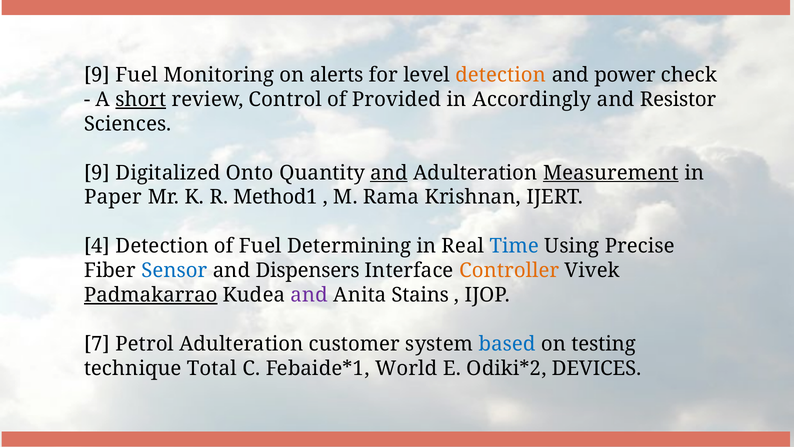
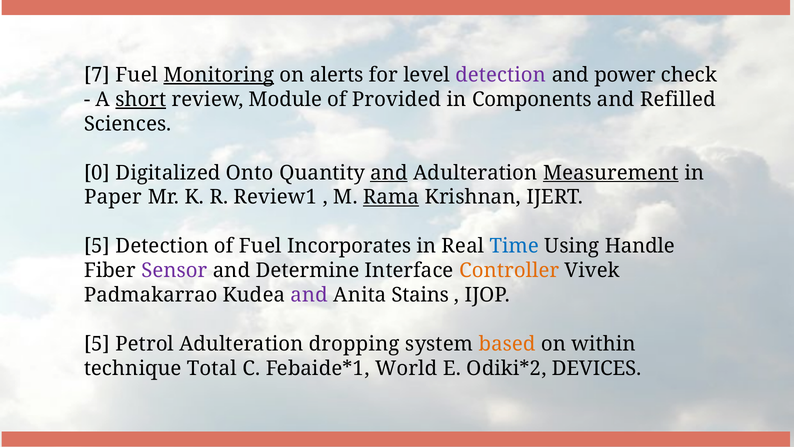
9: 9 -> 7 (97, 75)
Monitoring underline: none -> present (219, 75)
detection colour: orange -> purple (501, 75)
Control: Control -> Module (285, 99)
Accordingly: Accordingly -> Components (532, 99)
Resistor: Resistor -> Refilled (678, 99)
9: 9 -> 0 (97, 173)
Method1: Method1 -> Review1 (275, 197)
Rama underline: none -> present (391, 197)
4: 4 -> 5 (97, 246)
Determining: Determining -> Incorporates (349, 246)
Precise: Precise -> Handle (640, 246)
Sensor colour: blue -> purple (174, 270)
Dispensers: Dispensers -> Determine (307, 270)
Padmakarrao underline: present -> none (151, 295)
7: 7 -> 5 (97, 344)
customer: customer -> dropping (354, 344)
based colour: blue -> orange (507, 344)
testing: testing -> within (603, 344)
